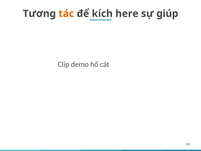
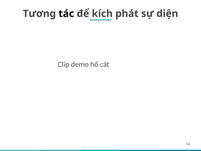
tác colour: orange -> black (66, 14)
here: here -> phát (127, 14)
giúp: giúp -> diện (167, 14)
